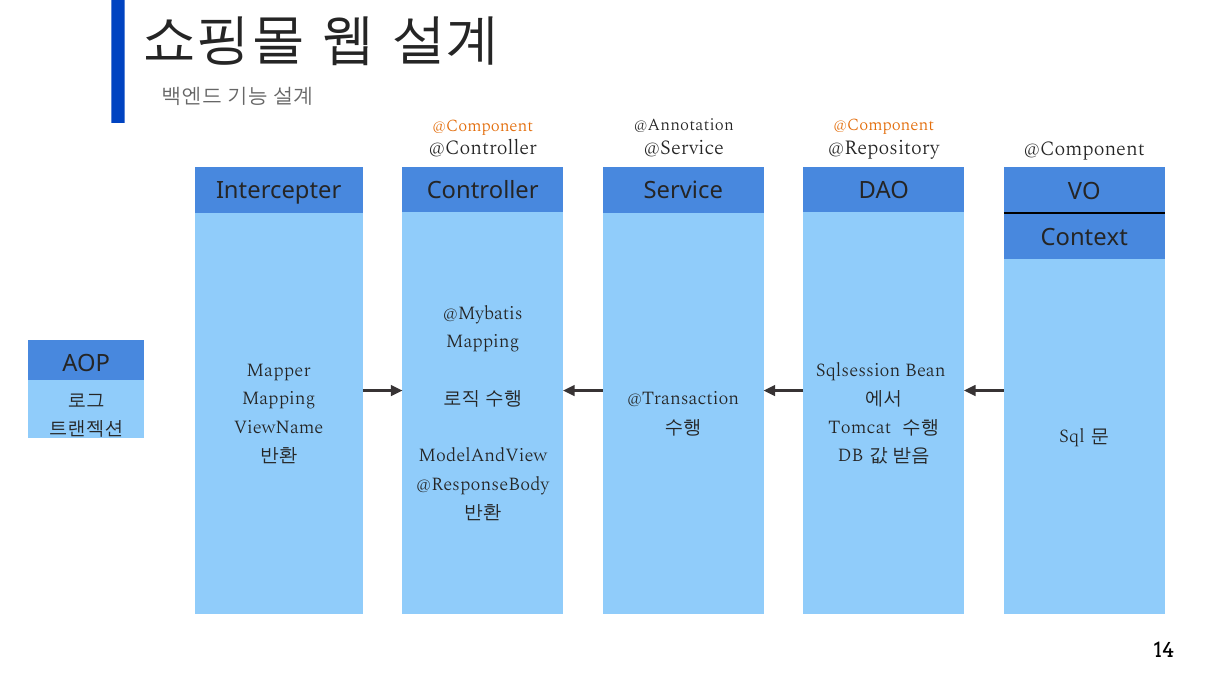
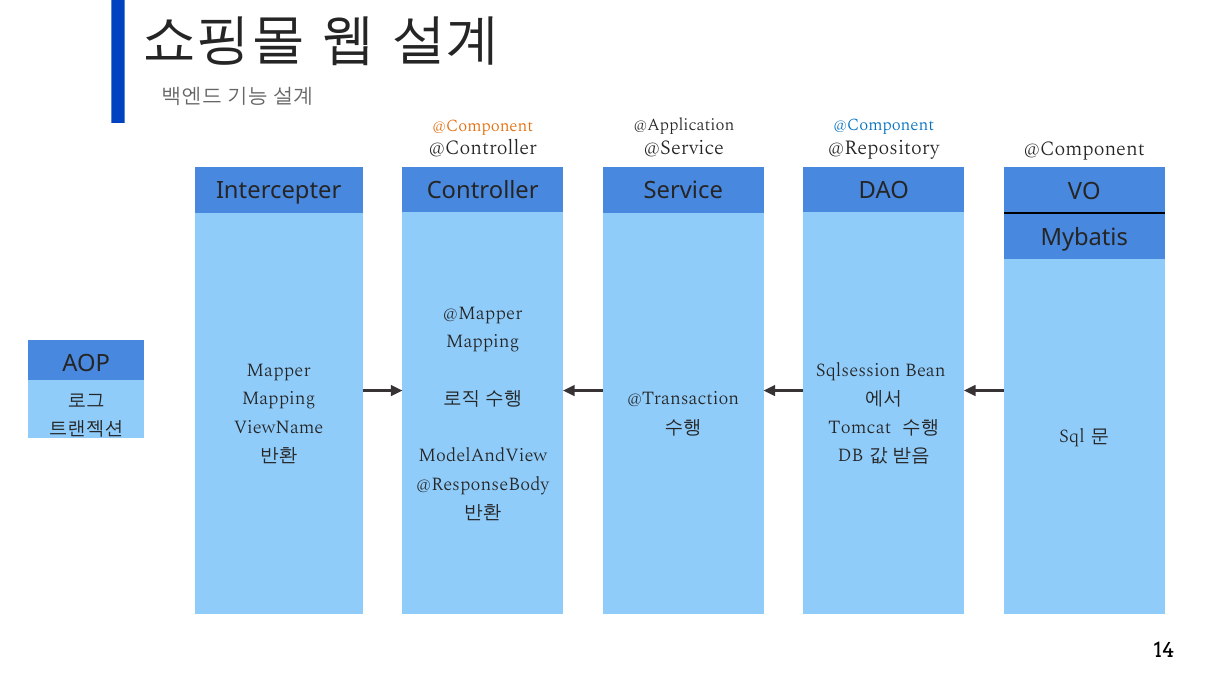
@Annotation: @Annotation -> @Application (684, 125)
@Component colour: orange -> blue (884, 125)
Context: Context -> Mybatis (1084, 237)
@Mybatis: @Mybatis -> @Mapper (483, 313)
